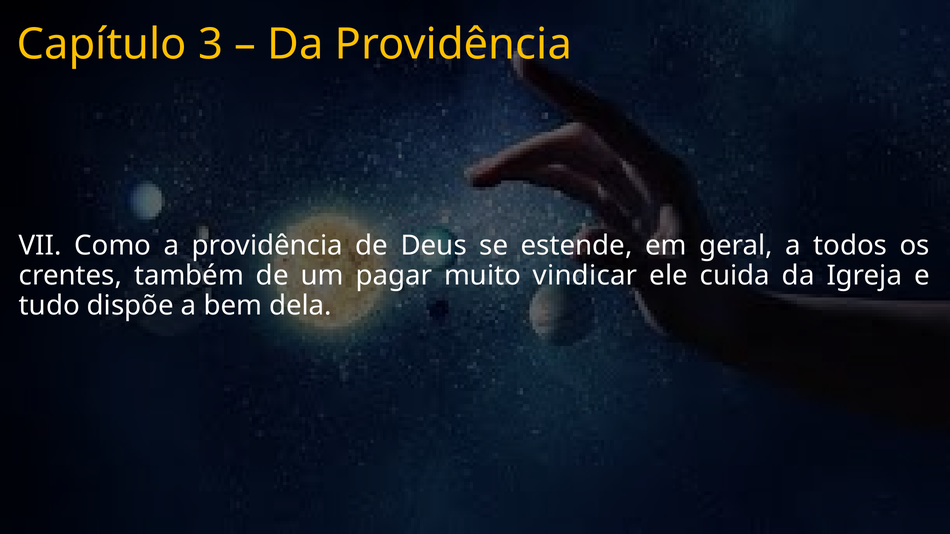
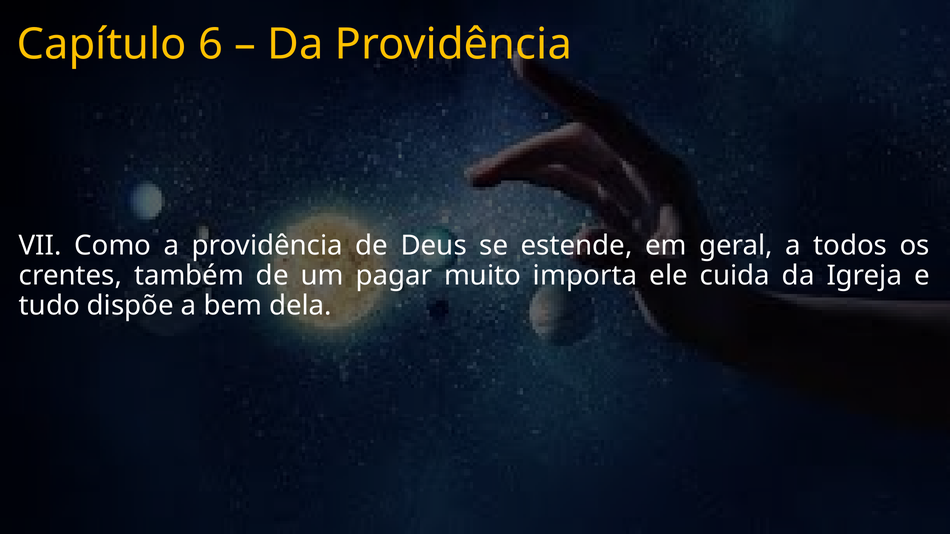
3: 3 -> 6 (211, 45)
vindicar: vindicar -> importa (585, 276)
